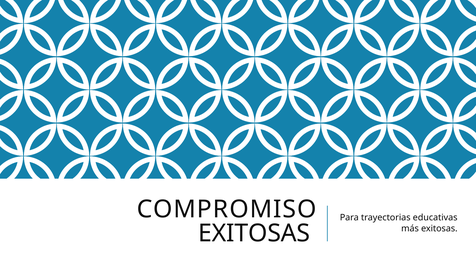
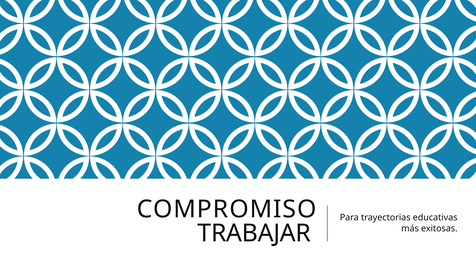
EXITOSAS: EXITOSAS -> TRABAJAR (254, 233)
